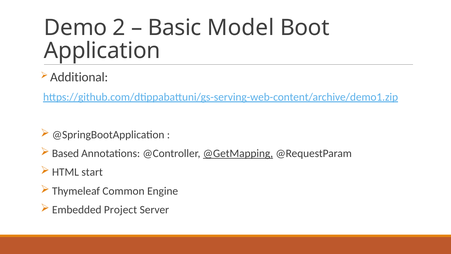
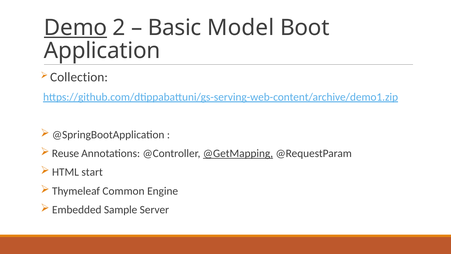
Demo underline: none -> present (76, 28)
Additional: Additional -> Collection (79, 77)
Based: Based -> Reuse (65, 153)
Project: Project -> Sample (121, 209)
